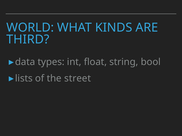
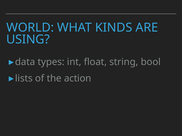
THIRD: THIRD -> USING (28, 40)
street: street -> action (78, 79)
